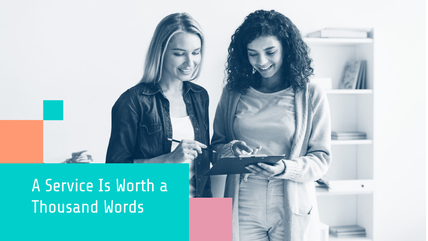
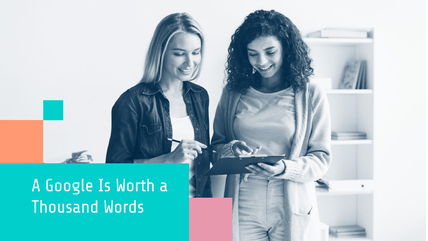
Service: Service -> Google (69, 185)
